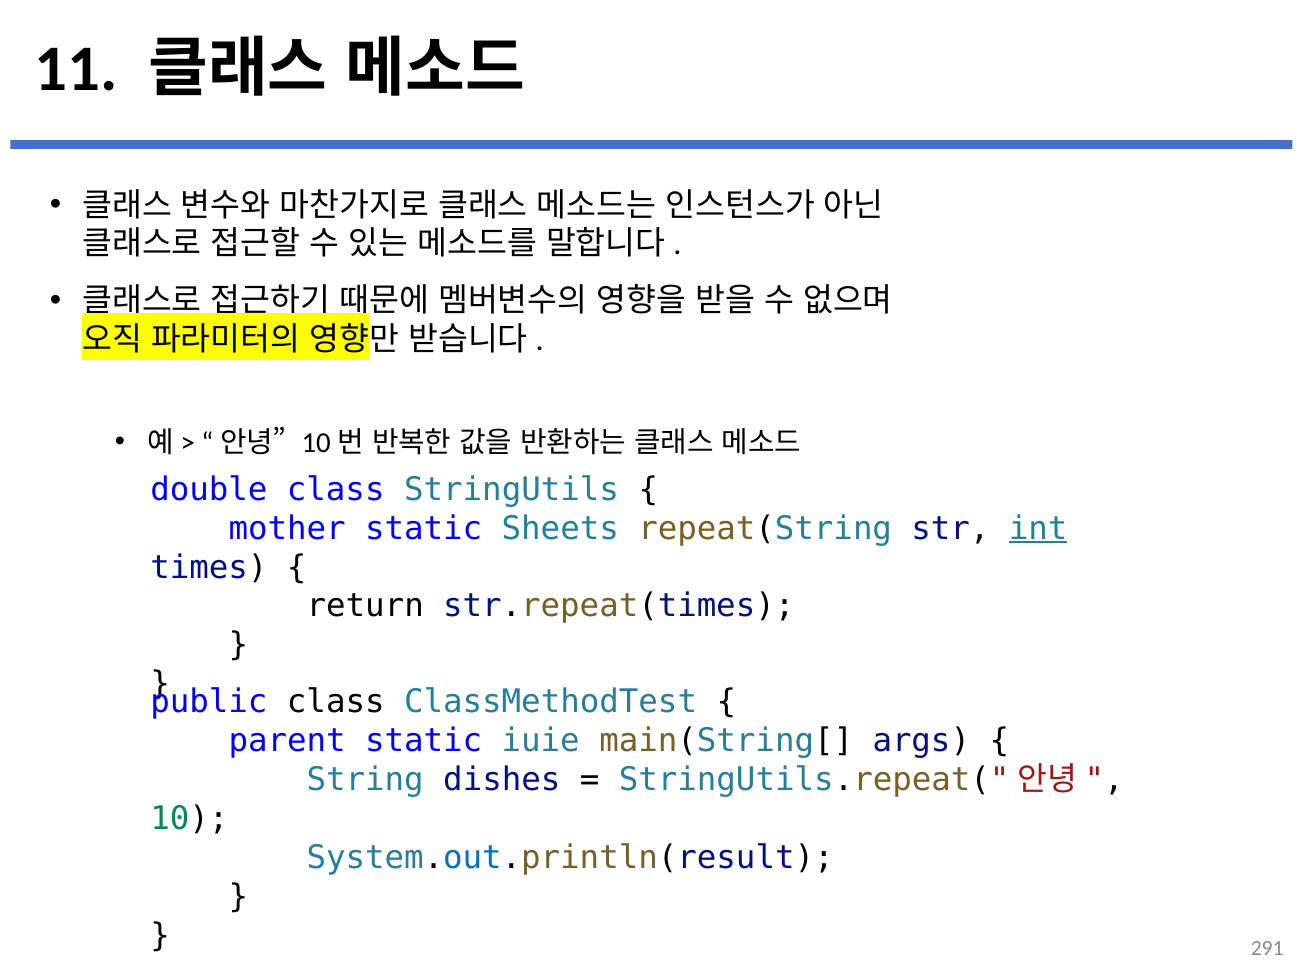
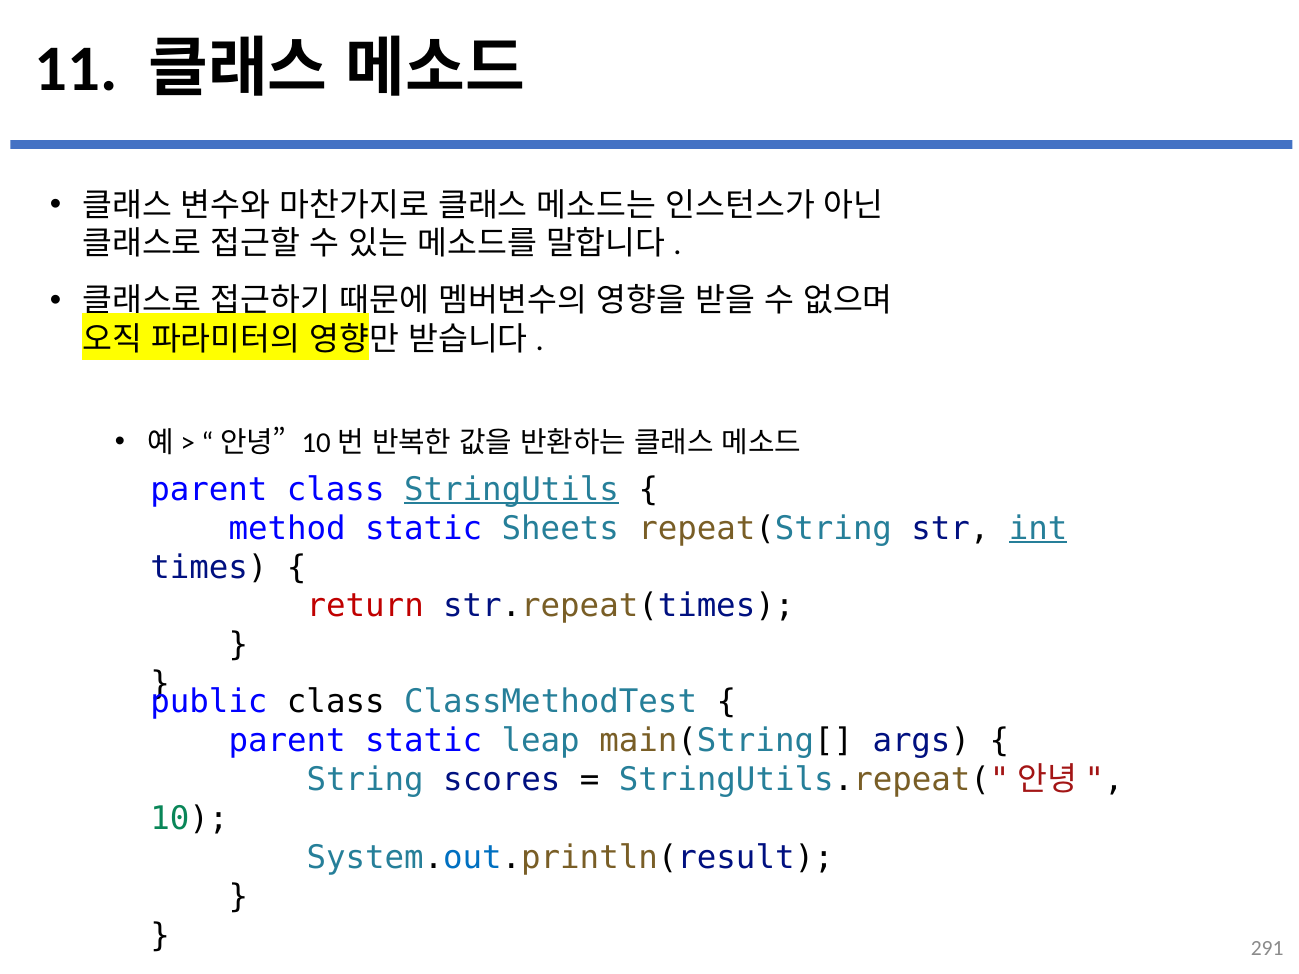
double: double -> parent (209, 490)
StringUtils underline: none -> present (512, 490)
mother: mother -> method (287, 528)
return colour: black -> red (365, 606)
iuie: iuie -> leap (541, 741)
dishes: dishes -> scores (502, 780)
